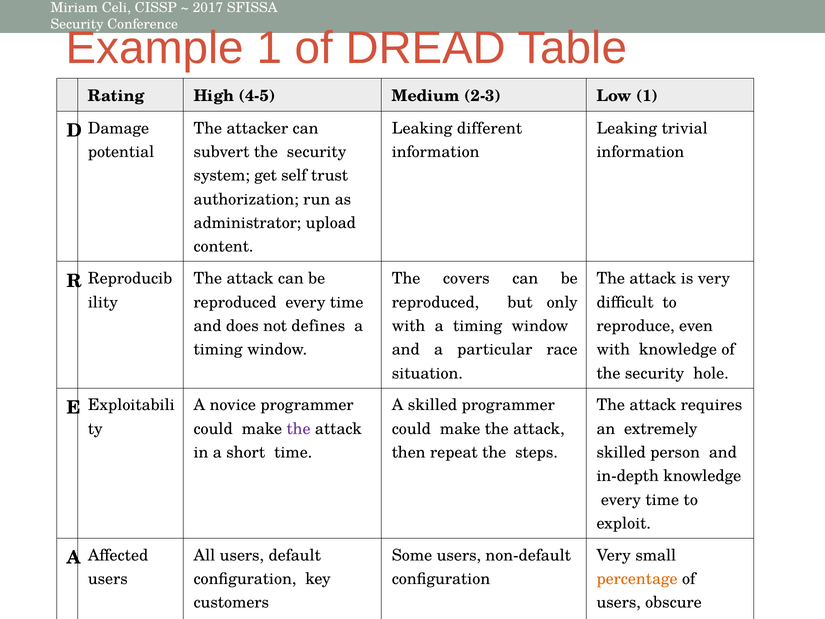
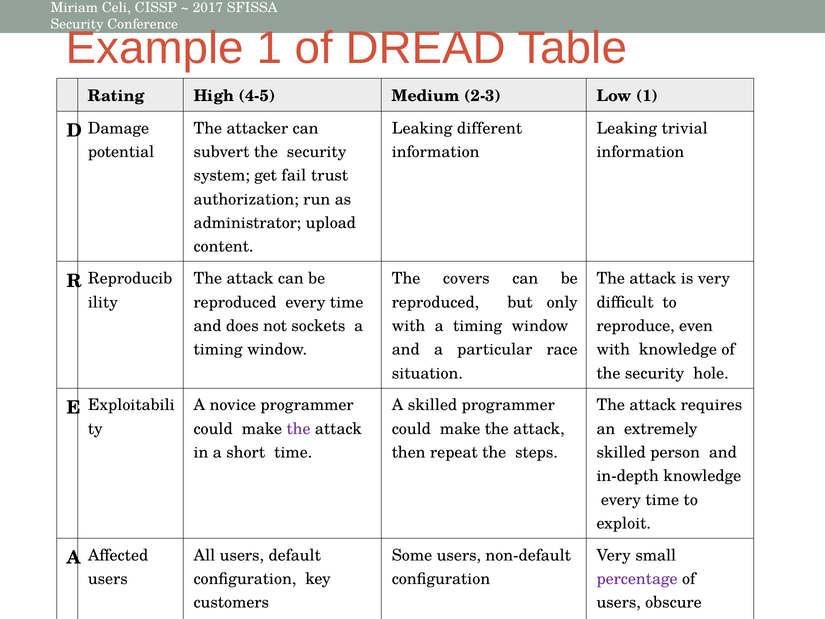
self: self -> fail (294, 176)
defines: defines -> sockets (318, 326)
percentage colour: orange -> purple (637, 579)
